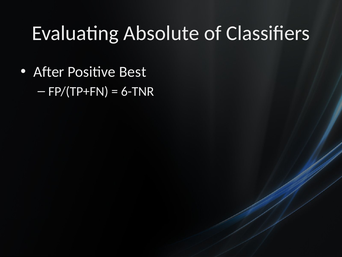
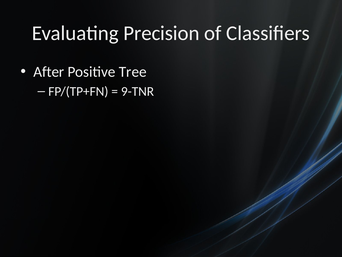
Absolute: Absolute -> Precision (161, 33)
Best: Best -> Tree (133, 72)
6-TNR: 6-TNR -> 9-TNR (137, 91)
